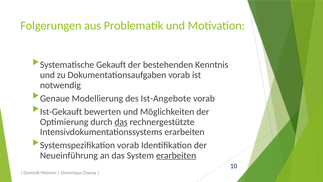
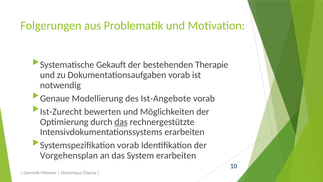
Kenntnis: Kenntnis -> Therapie (212, 65)
Ist-Gekauft: Ist-Gekauft -> Ist-Zurecht (61, 112)
Neueinführung: Neueinführung -> Vorgehensplan (69, 155)
erarbeiten underline: present -> none (176, 155)
